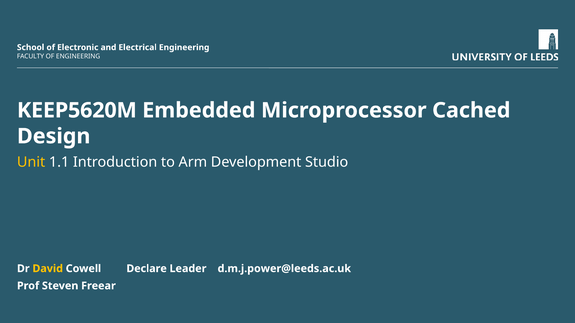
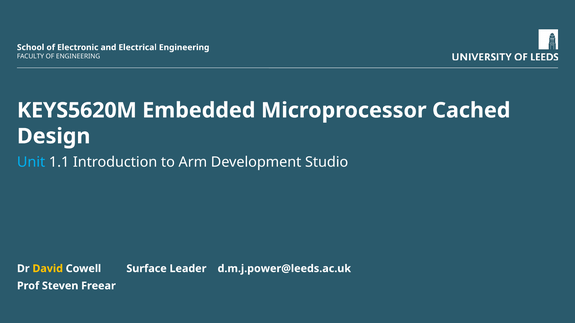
KEEP5620M: KEEP5620M -> KEYS5620M (77, 111)
Unit colour: yellow -> light blue (31, 162)
Declare: Declare -> Surface (147, 269)
